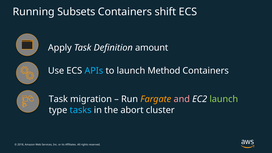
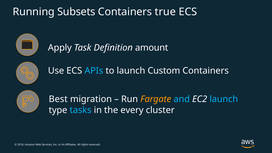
shift: shift -> true (165, 12)
Method: Method -> Custom (164, 71)
Task: Task -> Best (58, 99)
and colour: pink -> light blue (182, 99)
launch colour: light green -> light blue (224, 99)
abort: abort -> every (132, 110)
